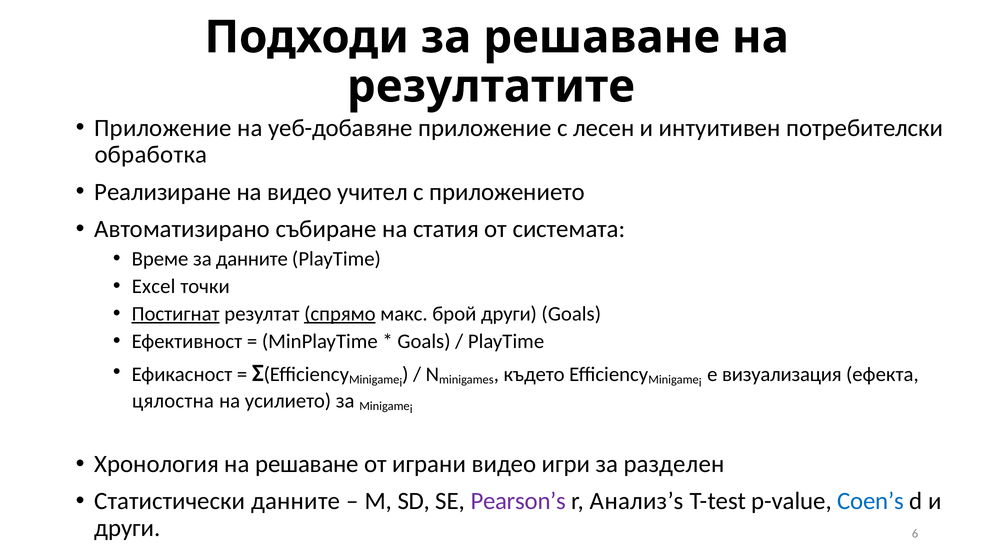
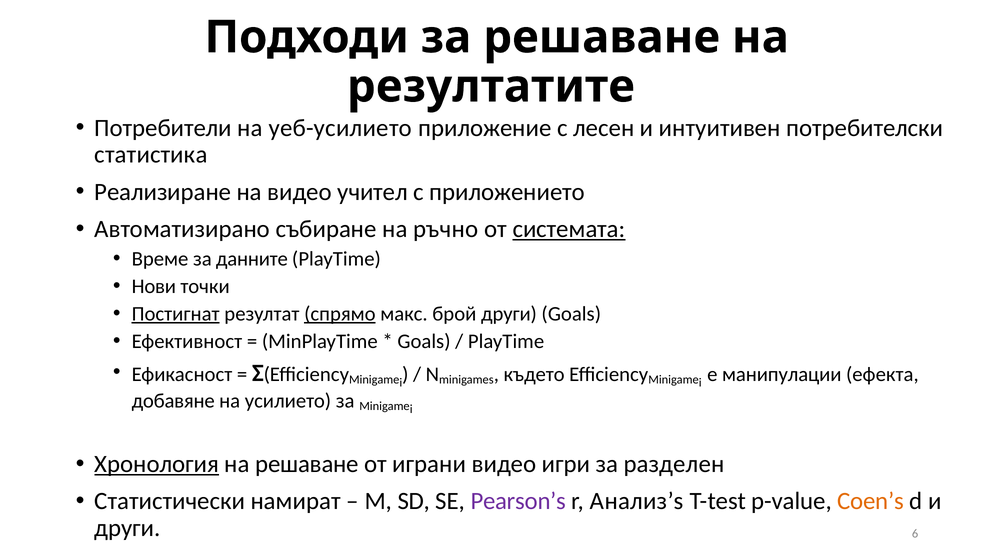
Приложение: Приложение -> Потребители (163, 128)
уеб-добавяне: уеб-добавяне -> уеб-усилието (340, 128)
обработка: обработка -> статистика (151, 155)
статия: статия -> ръчно (446, 229)
системата underline: none -> present (569, 229)
Excel: Excel -> Нови (154, 286)
визуализация: визуализация -> манипулации (782, 375)
цялостна: цялостна -> добавяне (173, 401)
Хронология underline: none -> present (157, 464)
Статистически данните: данните -> намират (296, 501)
Coen’s colour: blue -> orange (871, 501)
